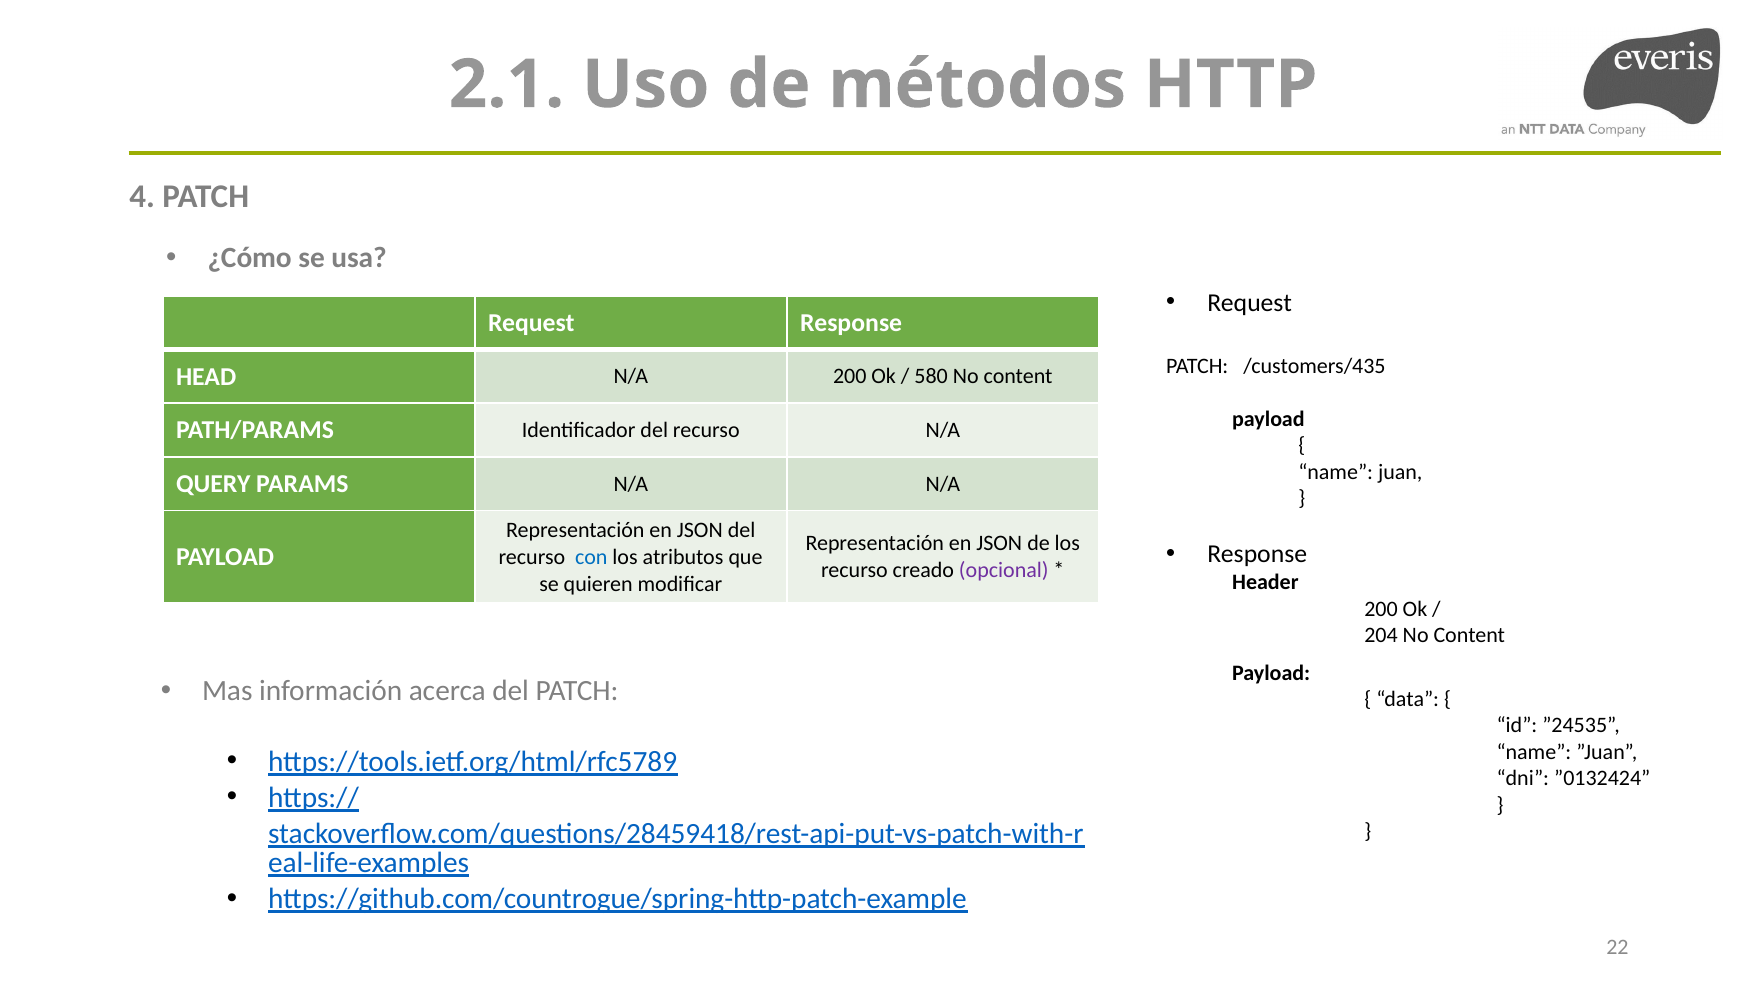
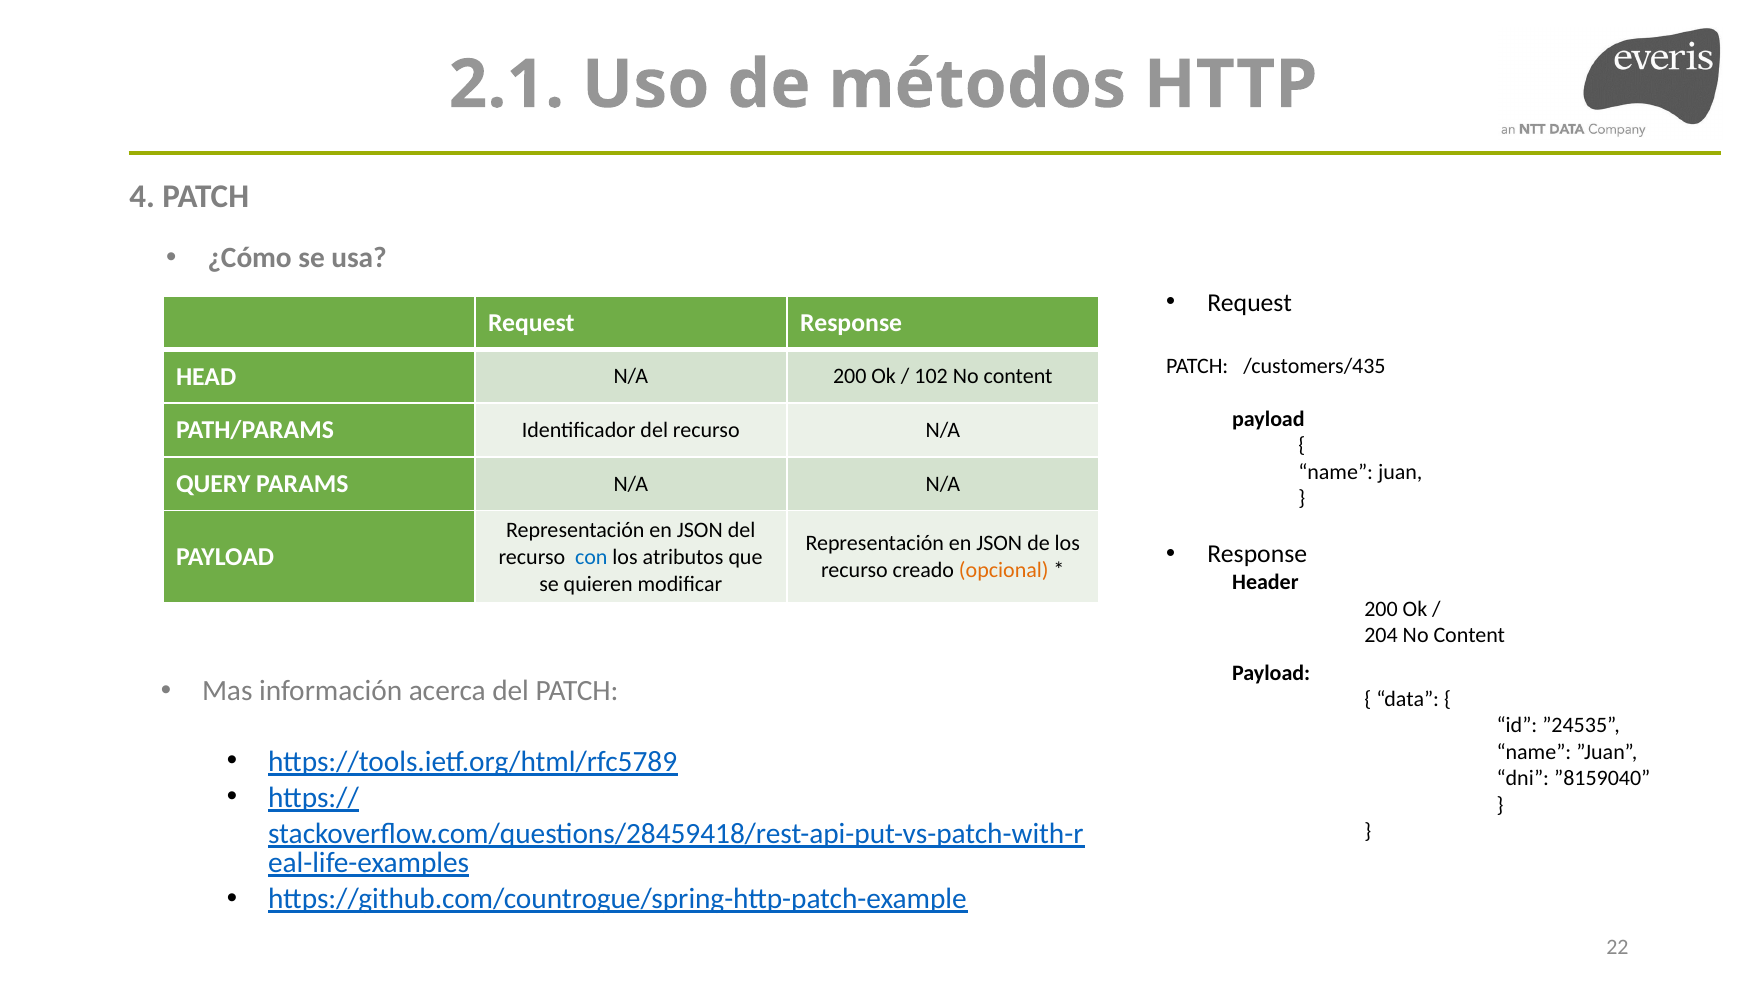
580: 580 -> 102 (931, 376)
opcional colour: purple -> orange (1004, 570)
”0132424: ”0132424 -> ”8159040 (1602, 778)
